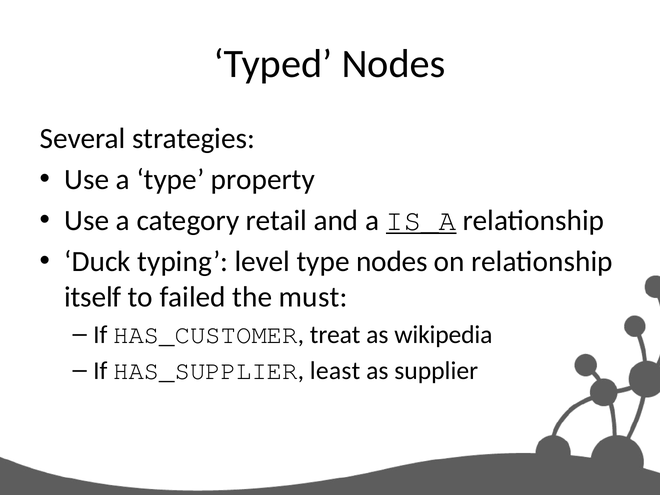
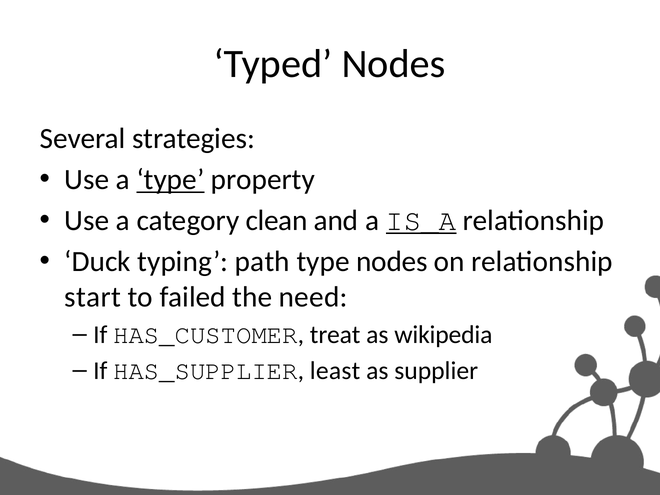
type underline: none -> present (170, 180)
retail: retail -> clean (277, 221)
level: level -> path (262, 262)
itself: itself -> start (93, 297)
must: must -> need (313, 297)
